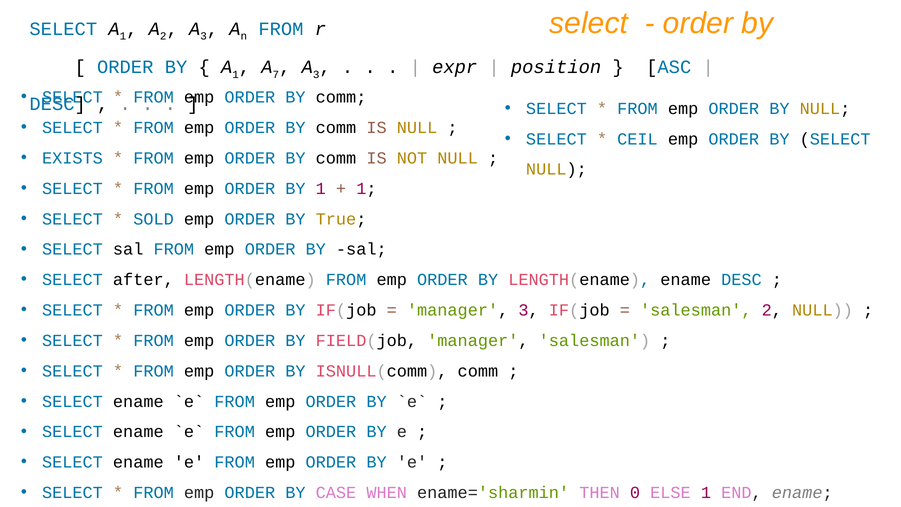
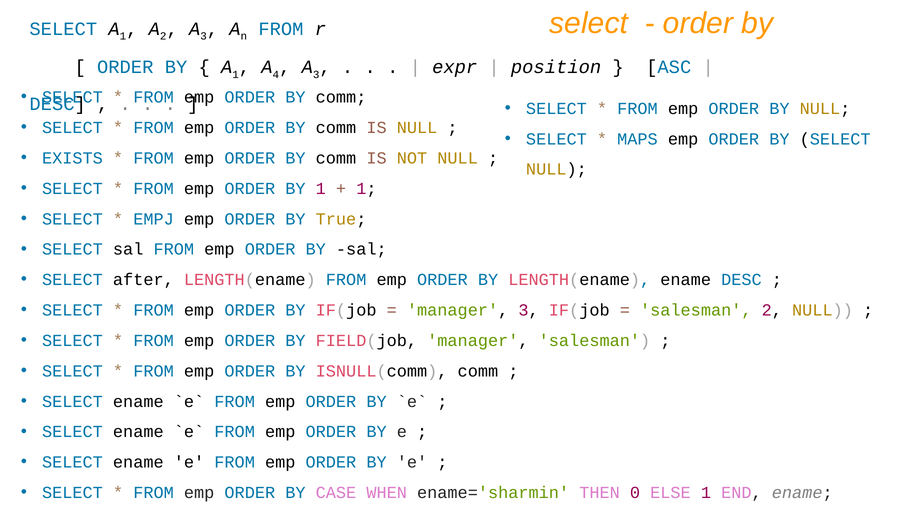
7: 7 -> 4 (276, 75)
CEIL: CEIL -> MAPS (637, 139)
SOLD: SOLD -> EMPJ (154, 219)
